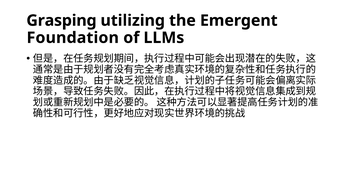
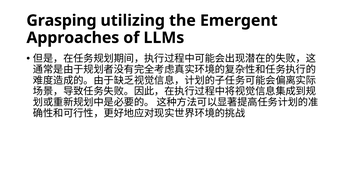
Foundation: Foundation -> Approaches (73, 38)
